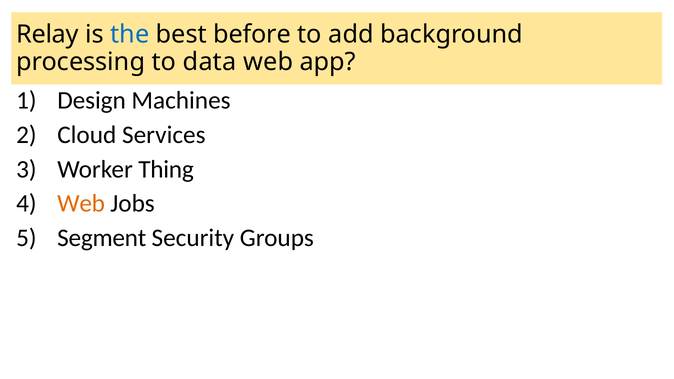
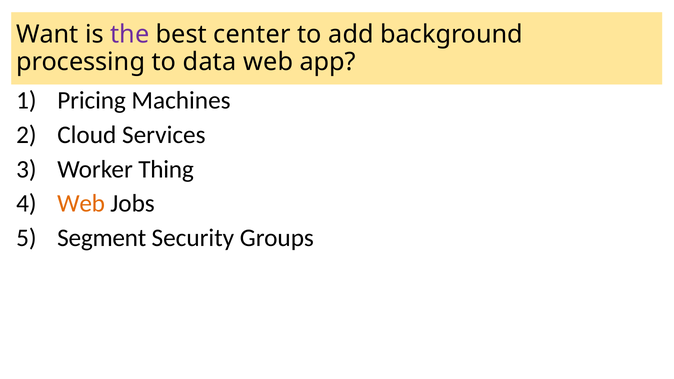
Relay: Relay -> Want (47, 35)
the colour: blue -> purple (130, 35)
before: before -> center (252, 35)
Design: Design -> Pricing (92, 101)
